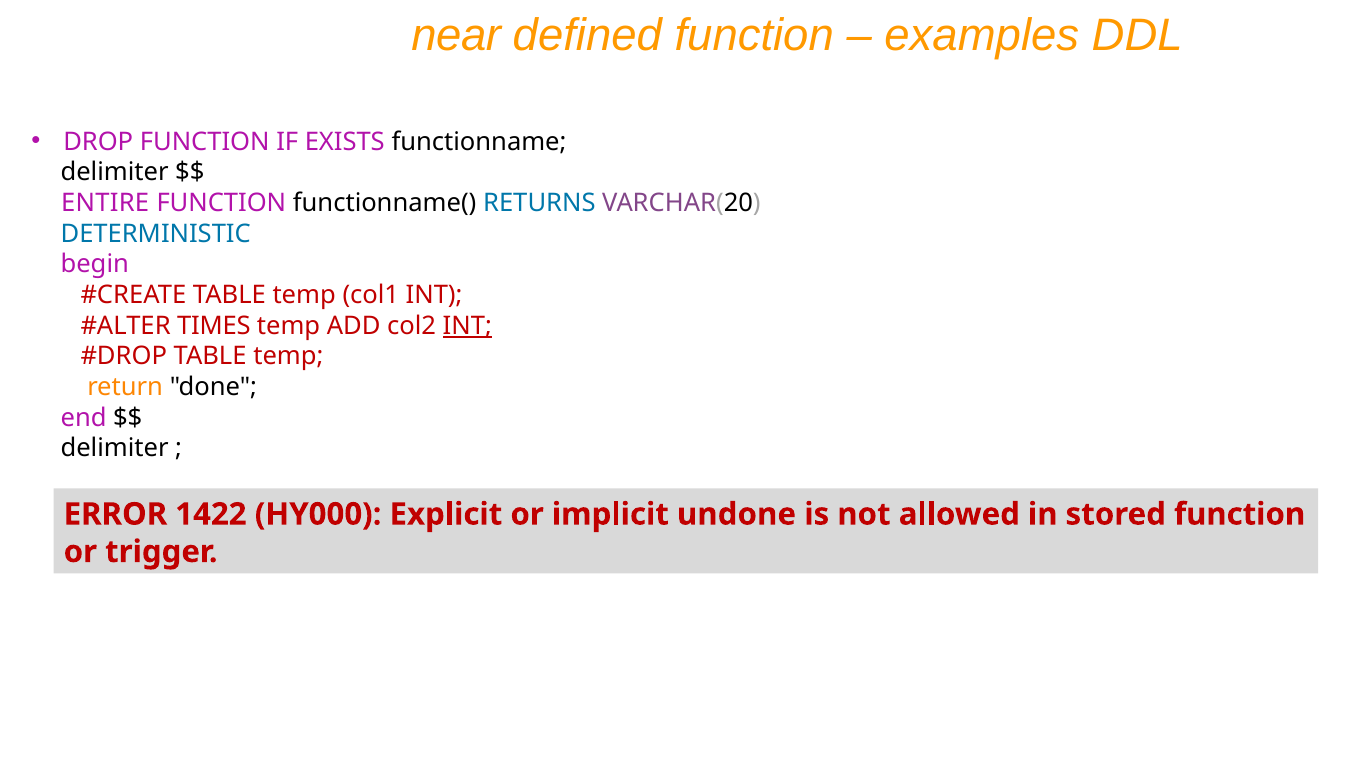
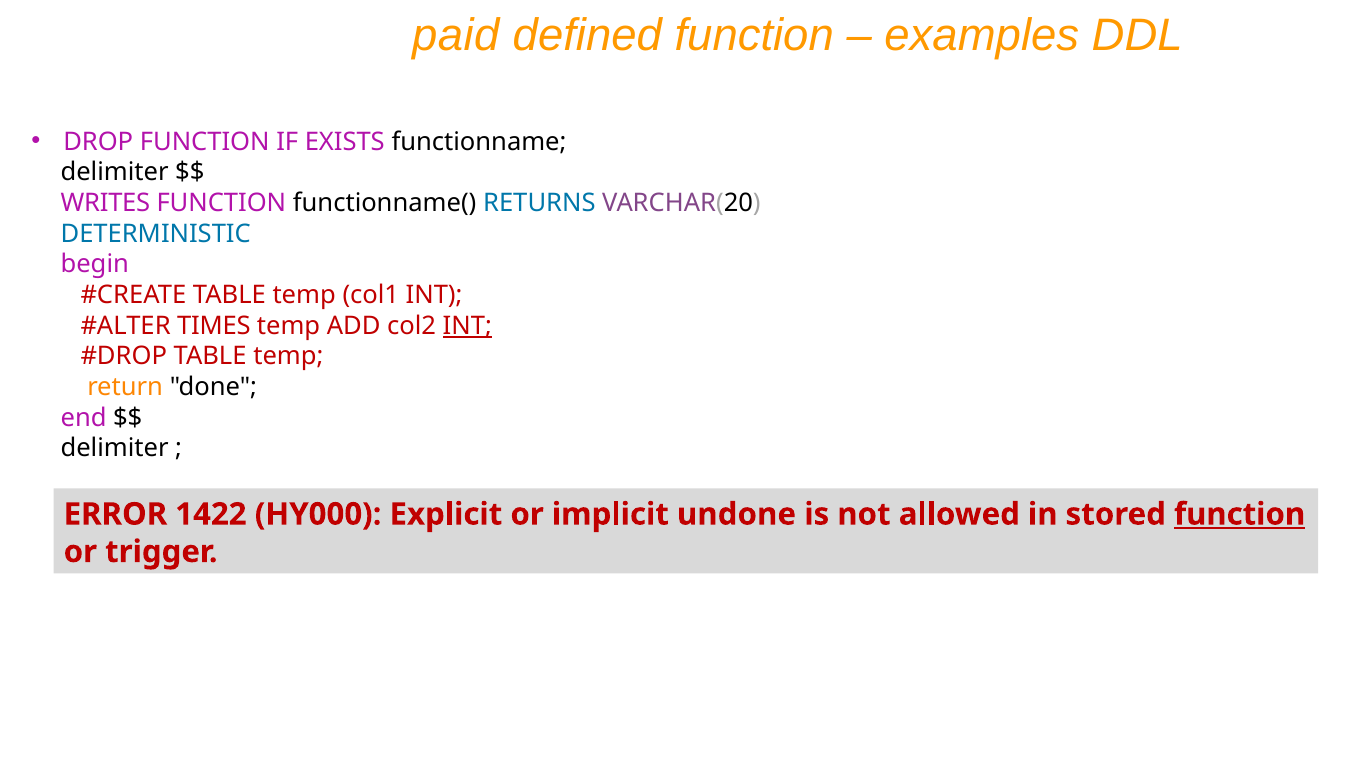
near: near -> paid (456, 35)
ENTIRE: ENTIRE -> WRITES (105, 203)
function underline: none -> present (1240, 514)
